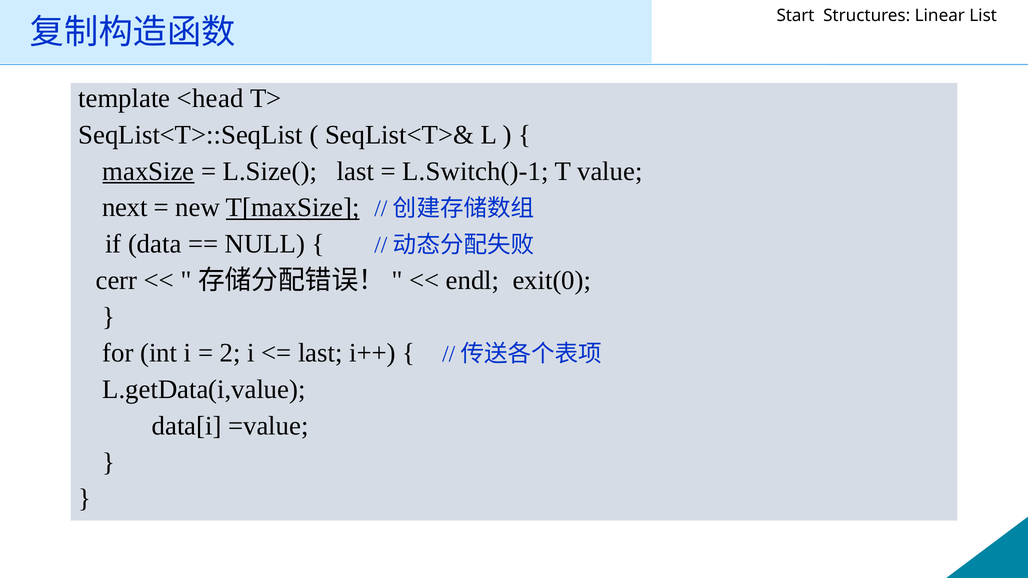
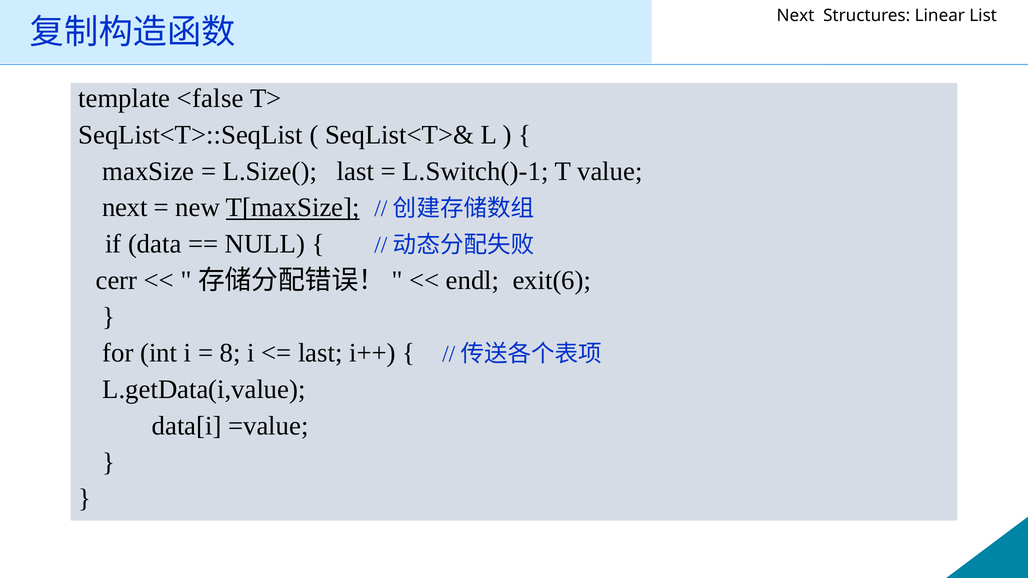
Start: Start -> Next (795, 16)
<head: <head -> <false (210, 99)
maxSize underline: present -> none (148, 171)
exit(0: exit(0 -> exit(6 (552, 280)
2: 2 -> 8 (230, 353)
